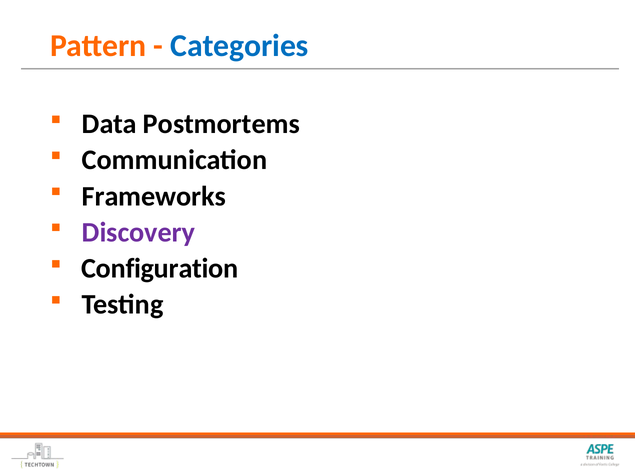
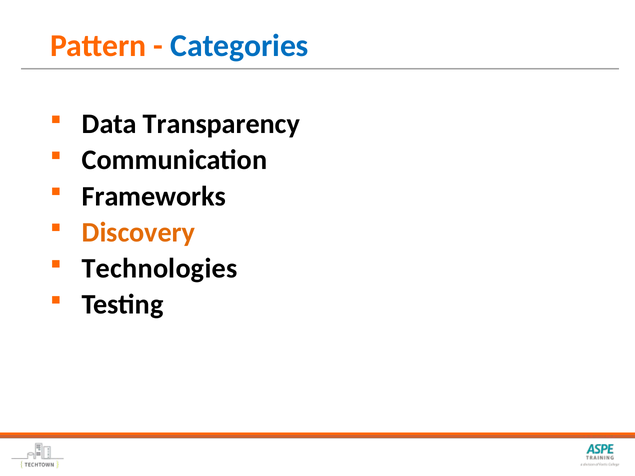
Postmortems: Postmortems -> Transparency (221, 124)
Discovery colour: purple -> orange (139, 233)
Configuration: Configuration -> Technologies (160, 269)
